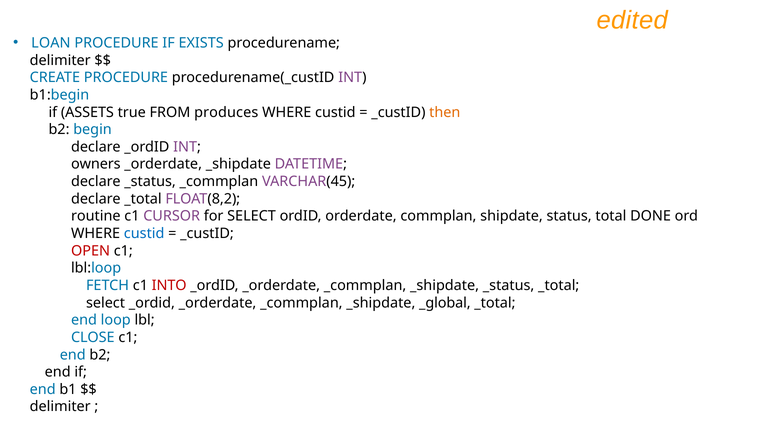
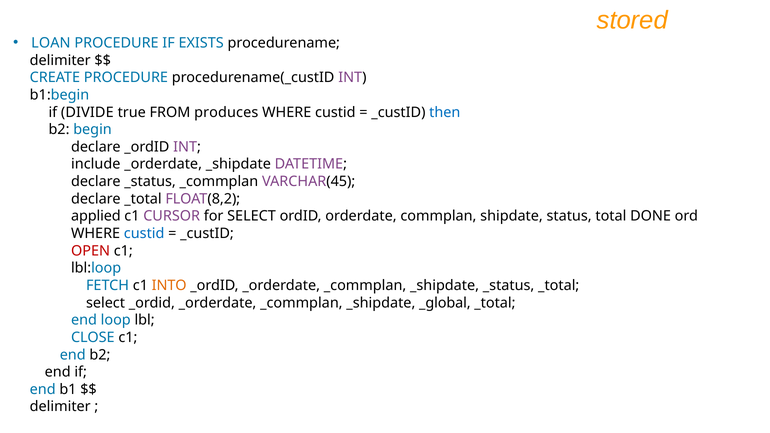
edited: edited -> stored (632, 20)
ASSETS: ASSETS -> DIVIDE (87, 112)
then colour: orange -> blue (445, 112)
owners: owners -> include (96, 164)
routine: routine -> applied (96, 216)
INTO colour: red -> orange (169, 286)
